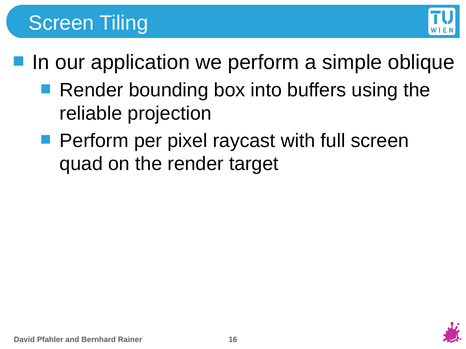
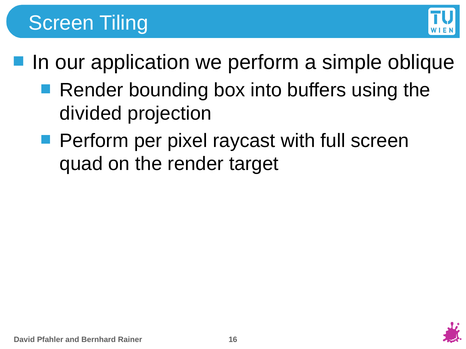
reliable: reliable -> divided (91, 114)
